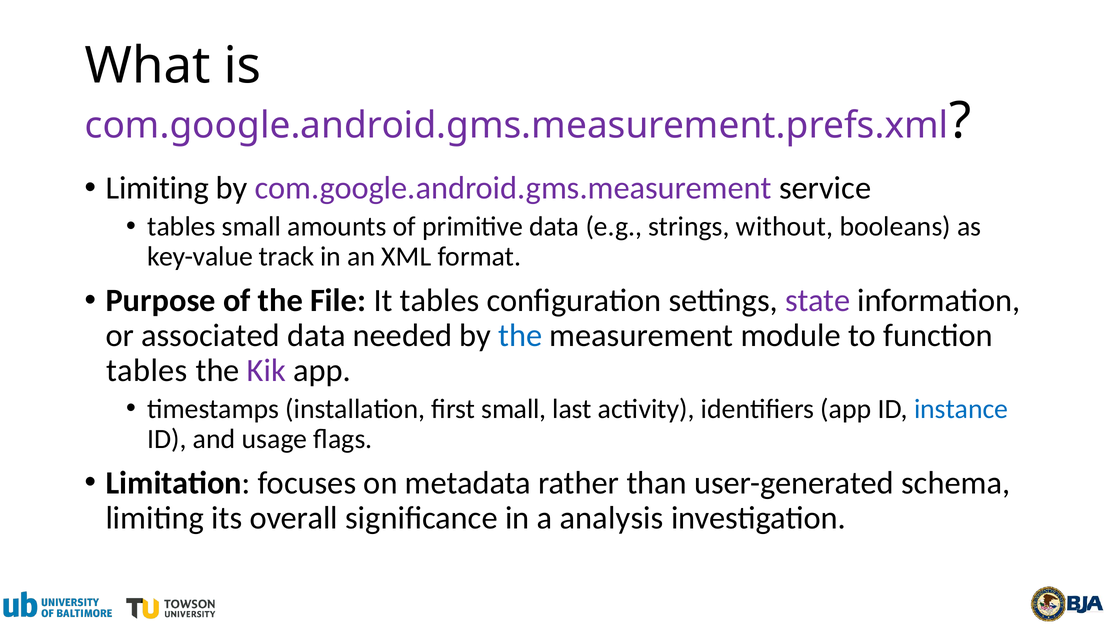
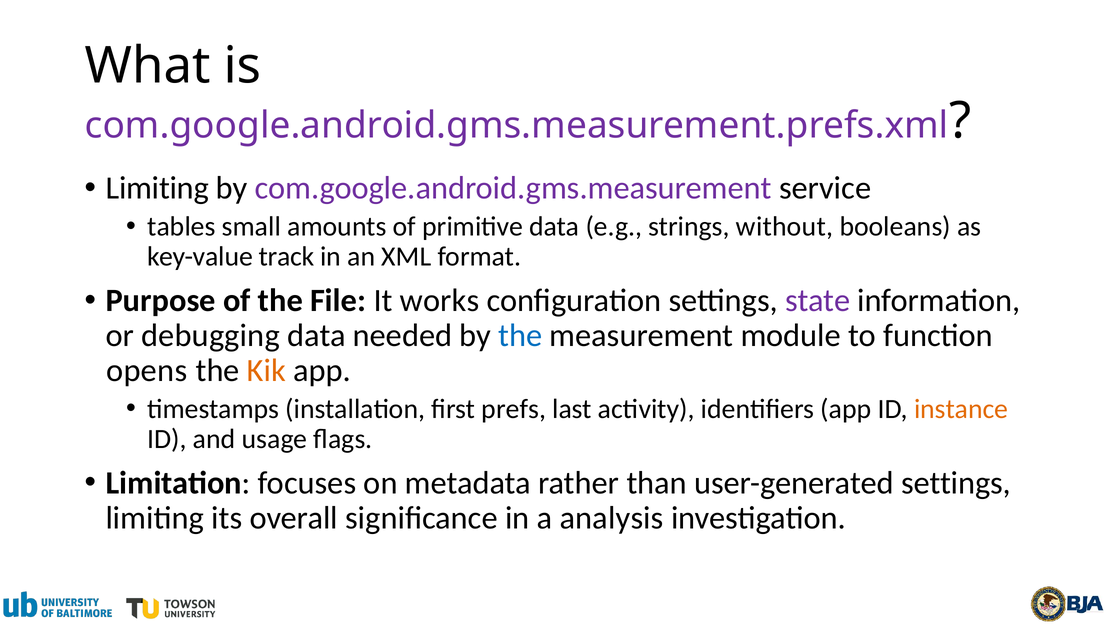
It tables: tables -> works (440, 300)
associated: associated -> debugging (211, 335)
tables: tables -> opens (147, 370)
Kik colour: purple -> orange (266, 370)
first small: small -> prefs (514, 409)
instance colour: blue -> orange (961, 409)
user-generated schema: schema -> settings (956, 483)
